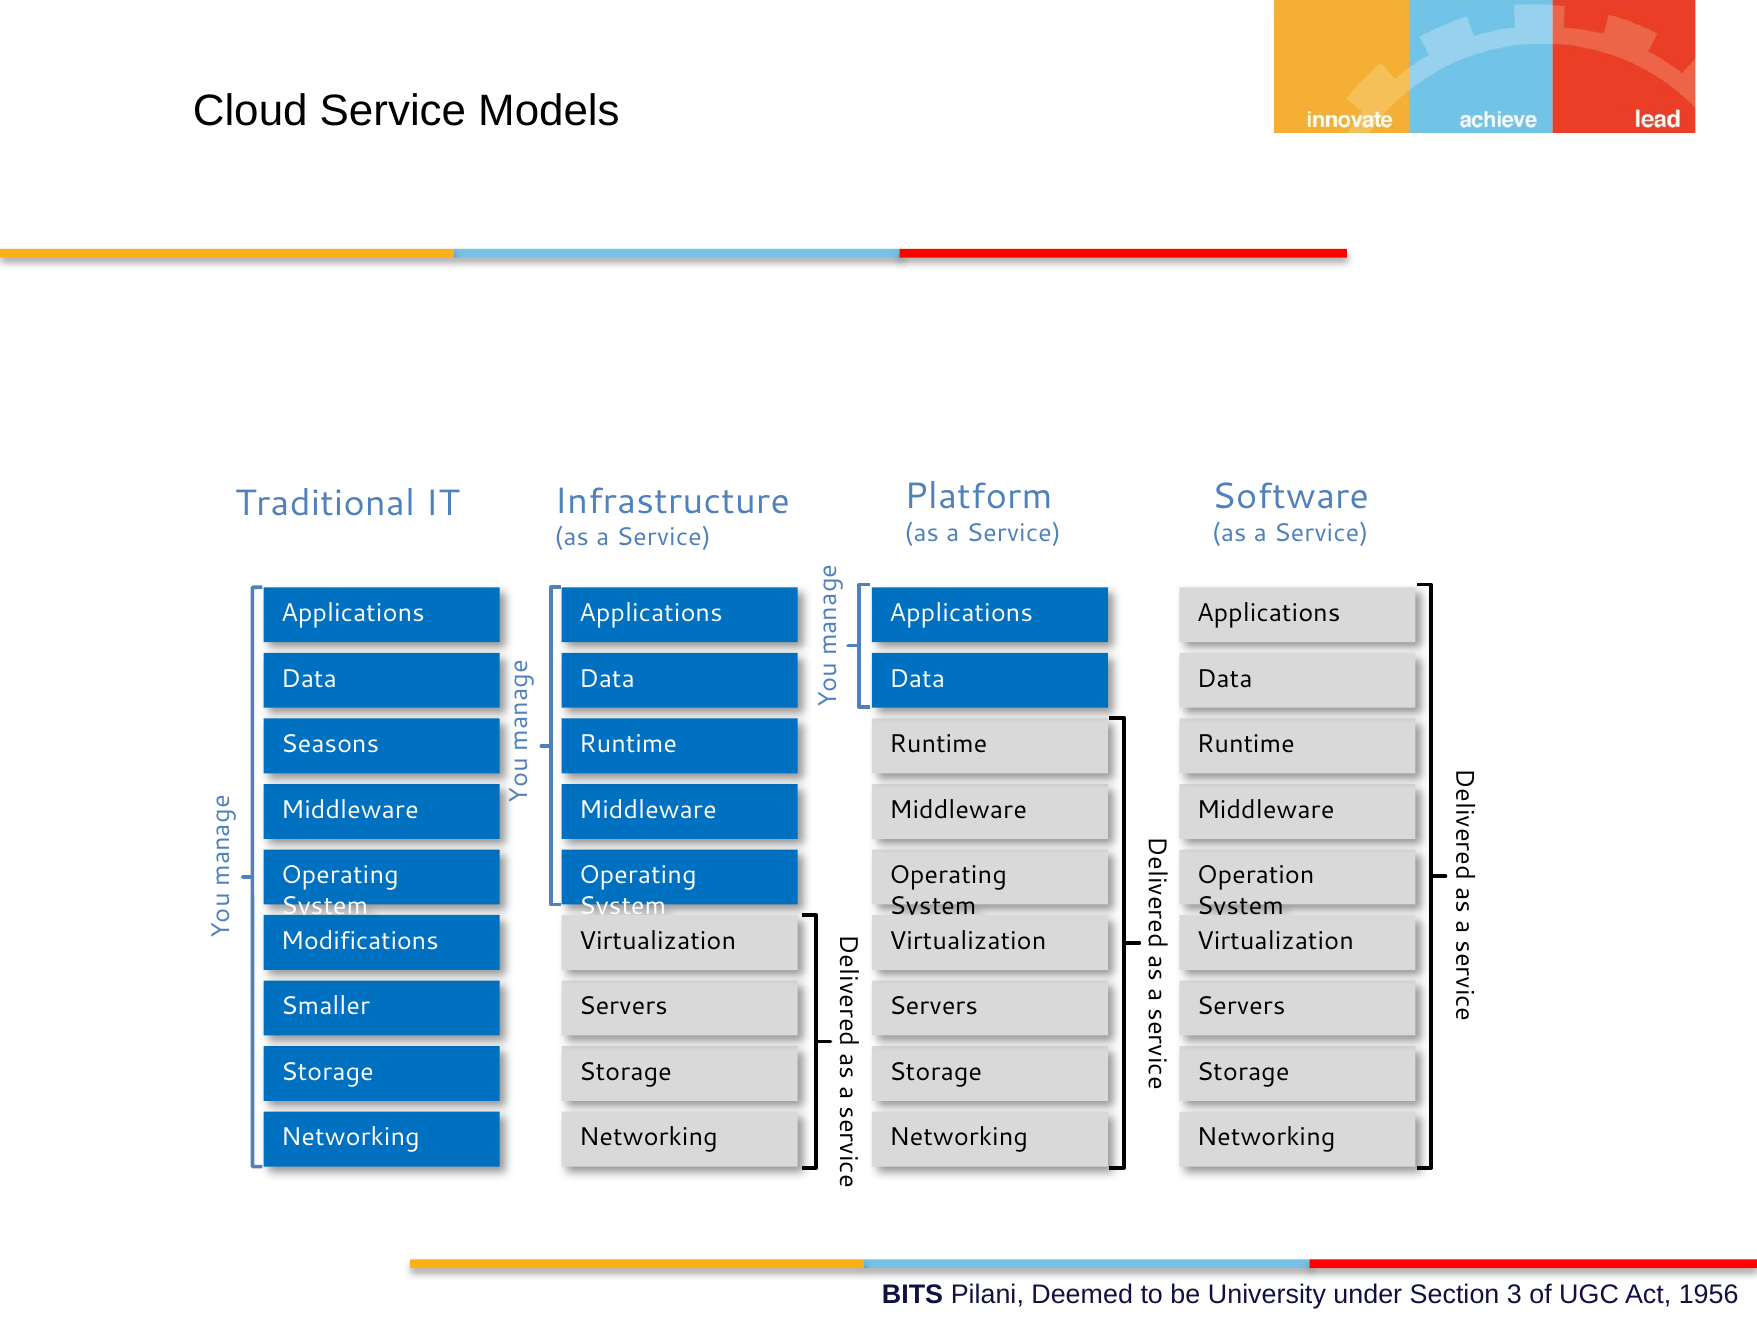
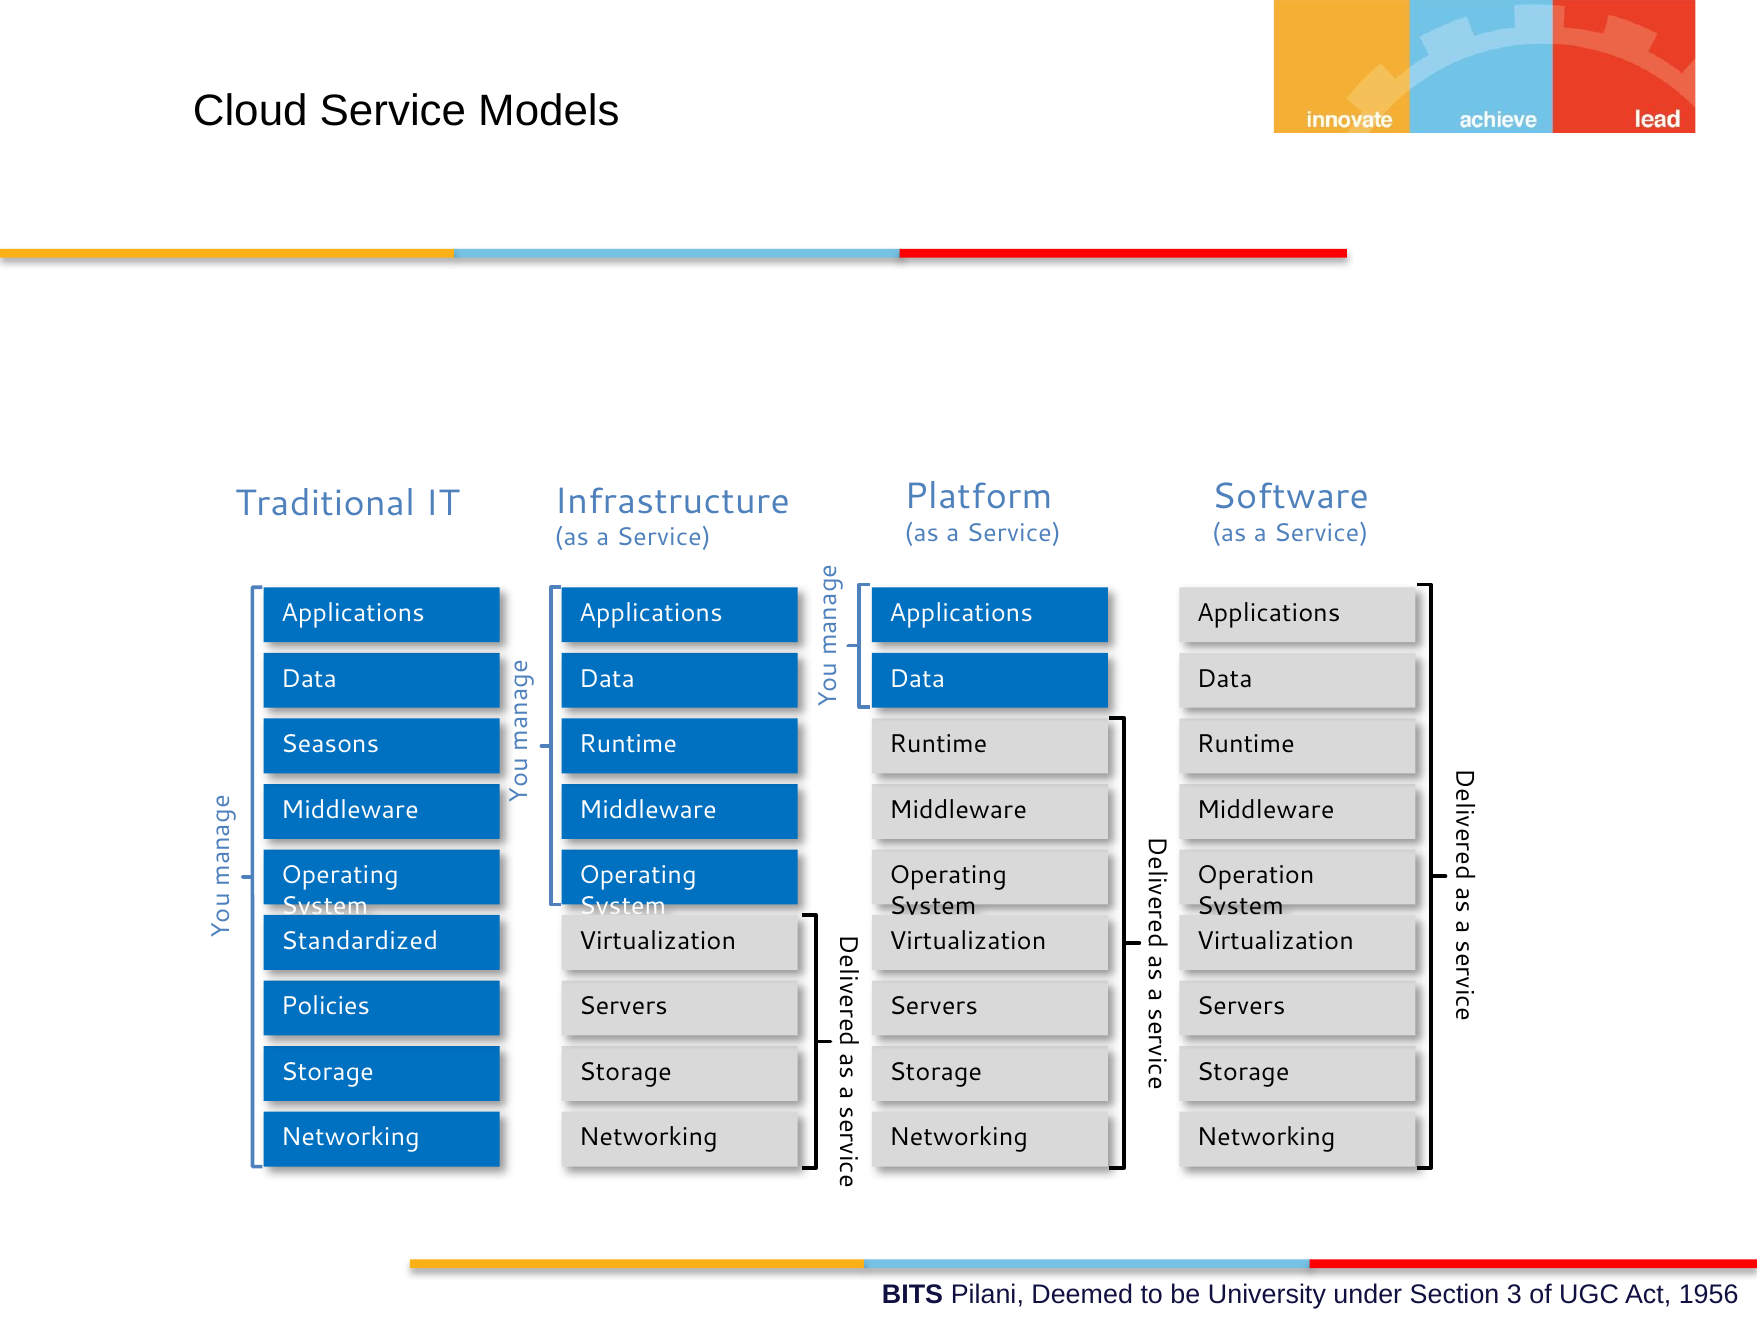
Modifications: Modifications -> Standardized (359, 941)
Smaller: Smaller -> Policies (325, 1006)
